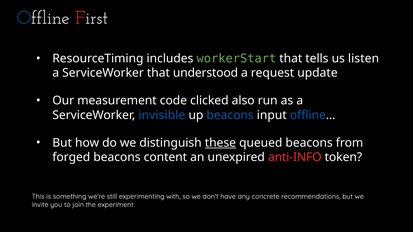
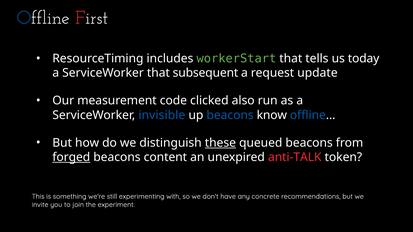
listen: listen -> today (364, 59)
understood: understood -> subsequent (205, 73)
input: input -> know (272, 115)
forged underline: none -> present (71, 157)
anti-INFO: anti-INFO -> anti-TALK (295, 157)
